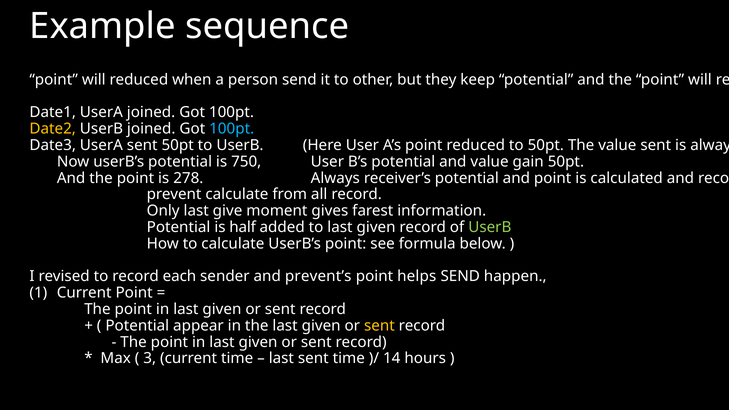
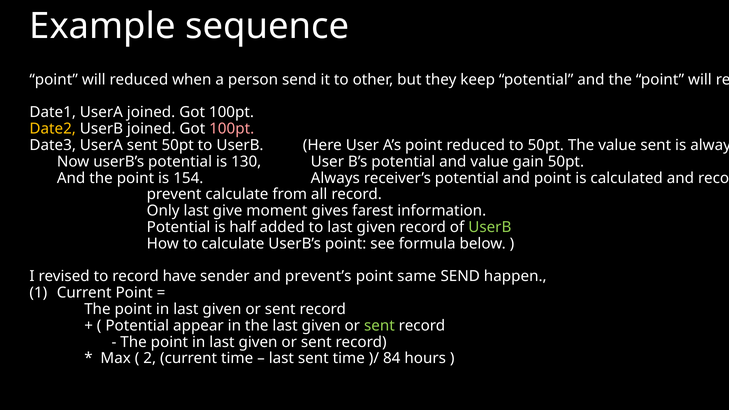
100pt colour: light blue -> pink (232, 129)
750: 750 -> 130 (246, 162)
278: 278 -> 154 (188, 178)
each: each -> have (180, 276)
helps: helps -> same (417, 276)
sent colour: yellow -> light green (379, 326)
3: 3 -> 2 (150, 358)
14: 14 -> 84 (392, 358)
